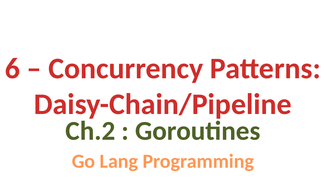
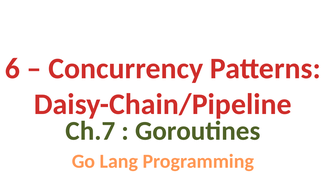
Ch.2: Ch.2 -> Ch.7 (90, 131)
